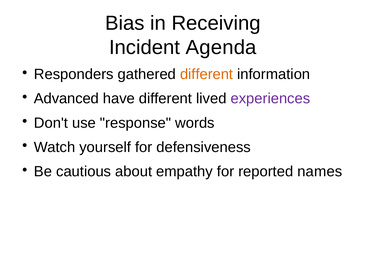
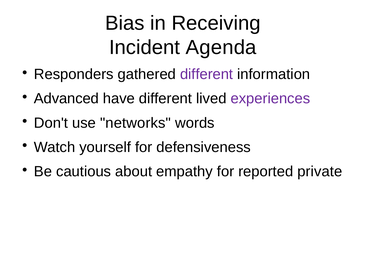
different colour: orange -> purple (207, 74)
response: response -> networks (135, 123)
names: names -> private (320, 171)
